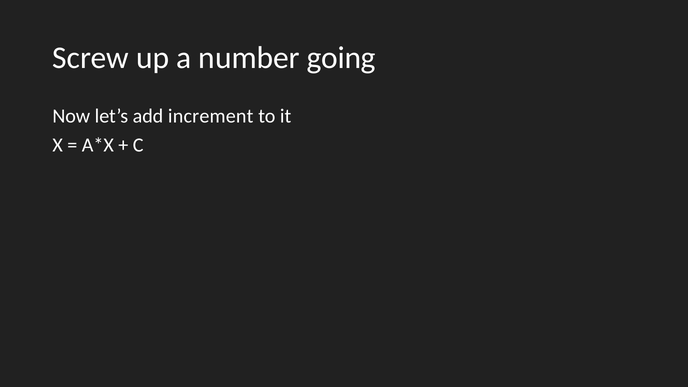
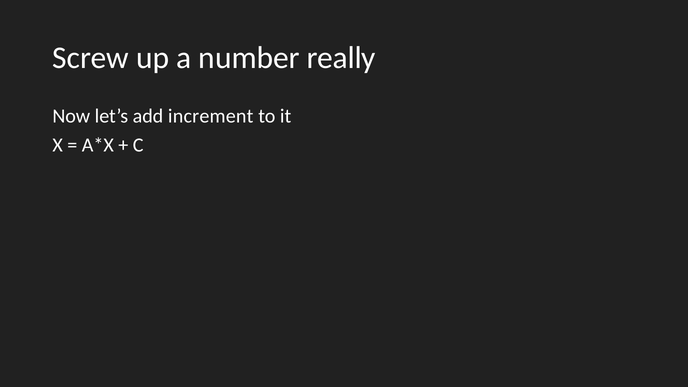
going: going -> really (341, 58)
